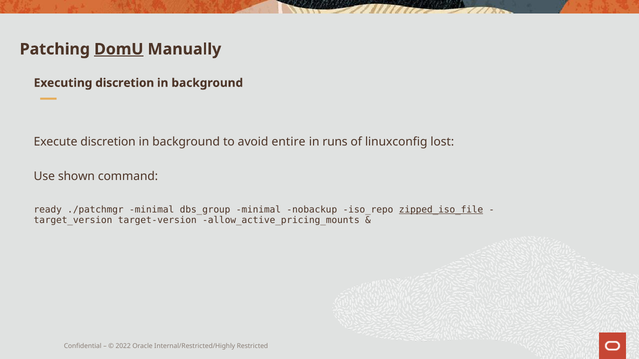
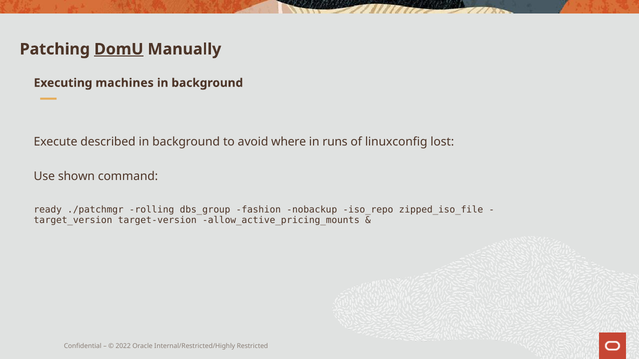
Executing discretion: discretion -> machines (125, 83)
Execute discretion: discretion -> described (108, 142)
entire: entire -> where (289, 142)
./patchmgr minimal: minimal -> rolling (152, 210)
dbs_group minimal: minimal -> fashion (258, 210)
zipped_iso_file underline: present -> none (441, 210)
